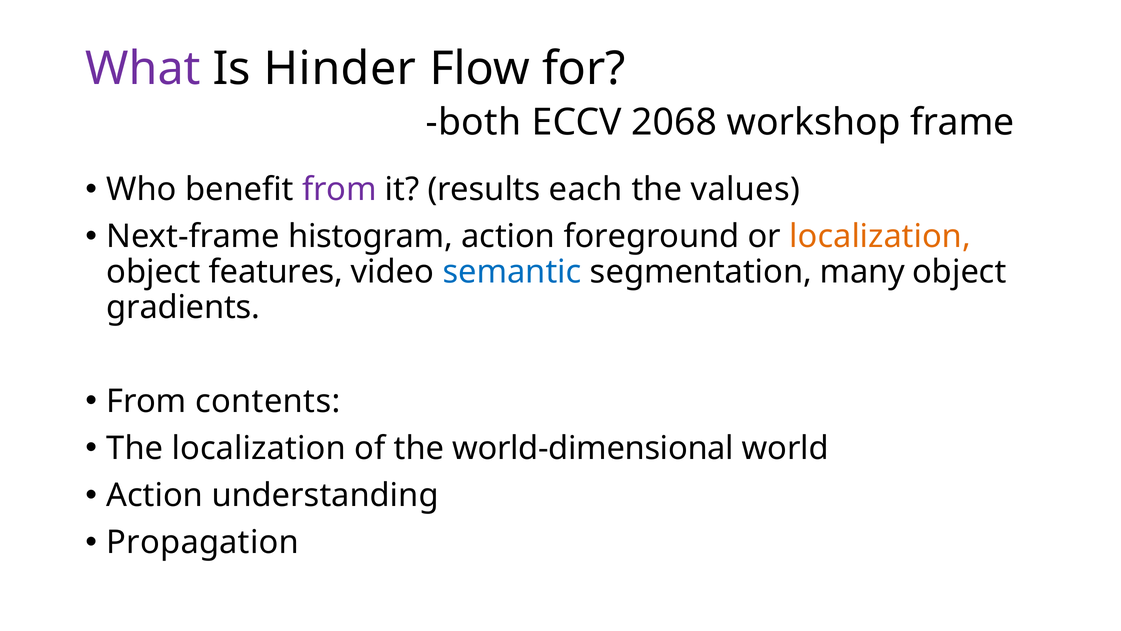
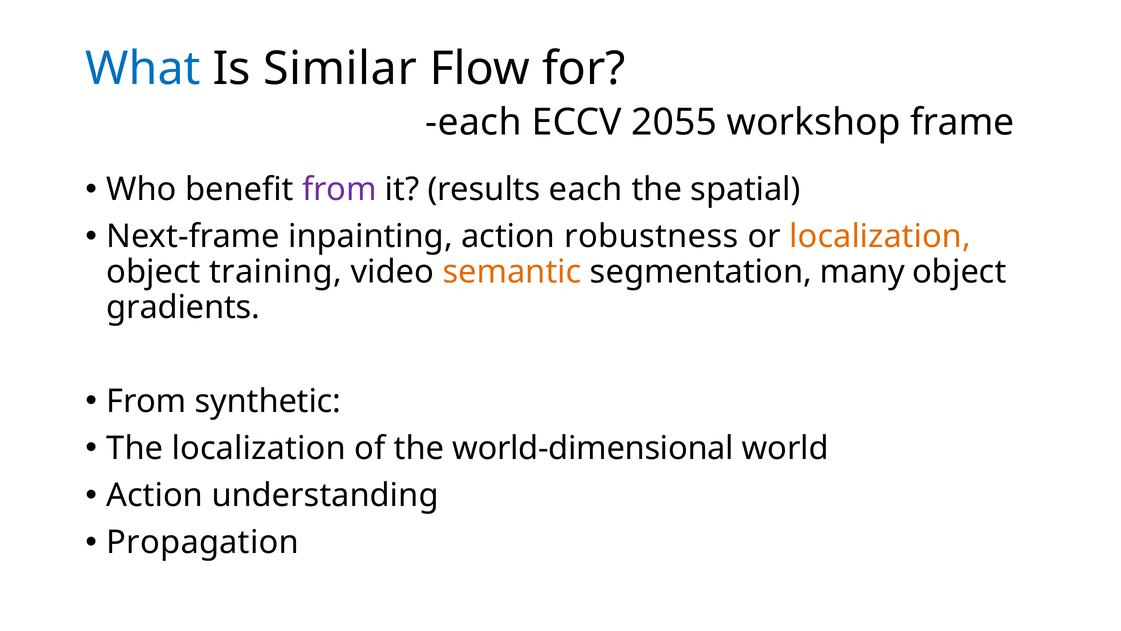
What colour: purple -> blue (143, 69)
Hinder: Hinder -> Similar (340, 69)
both: both -> each (474, 122)
2068: 2068 -> 2055 (674, 122)
values: values -> spatial (746, 190)
histogram: histogram -> inpainting (371, 237)
foreground: foreground -> robustness (651, 237)
features: features -> training (276, 272)
semantic colour: blue -> orange (512, 272)
contents: contents -> synthetic (268, 401)
